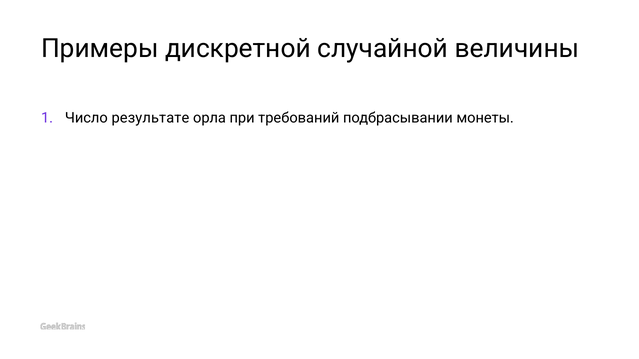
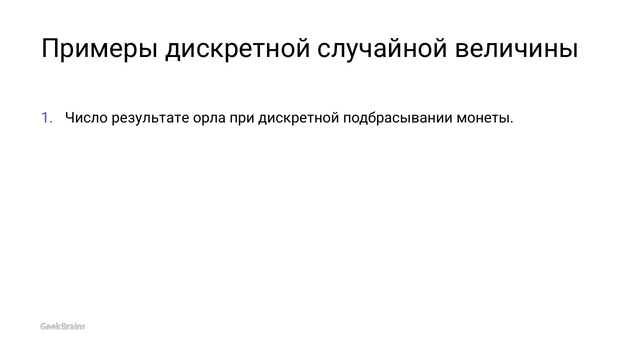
при требований: требований -> дискретной (299, 118)
